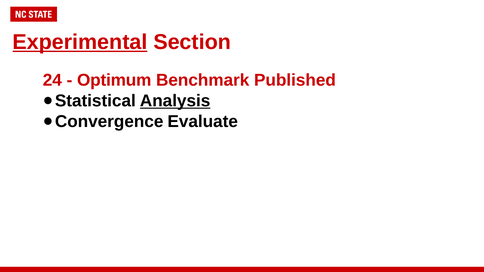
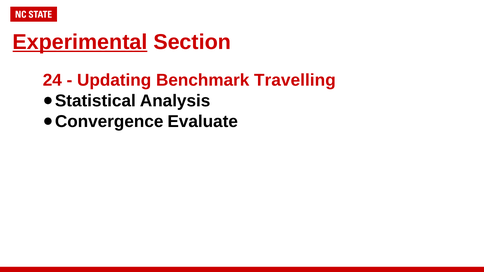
Optimum: Optimum -> Updating (114, 80)
Published: Published -> Travelling (295, 80)
Analysis underline: present -> none (175, 101)
